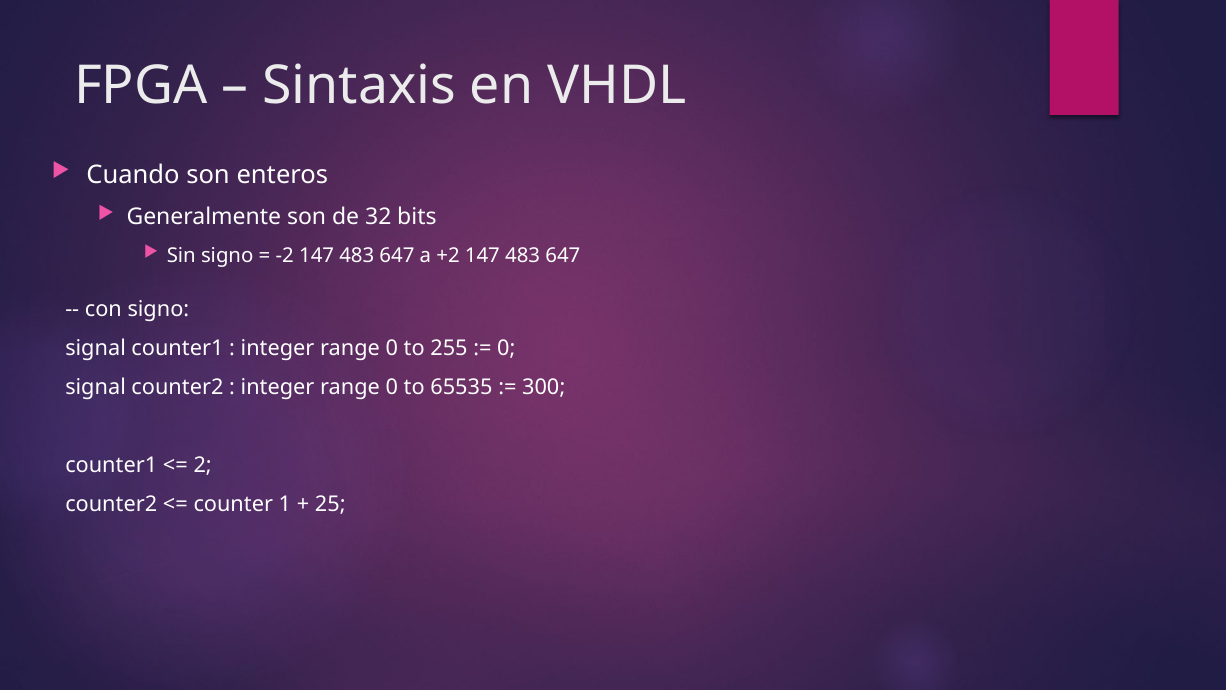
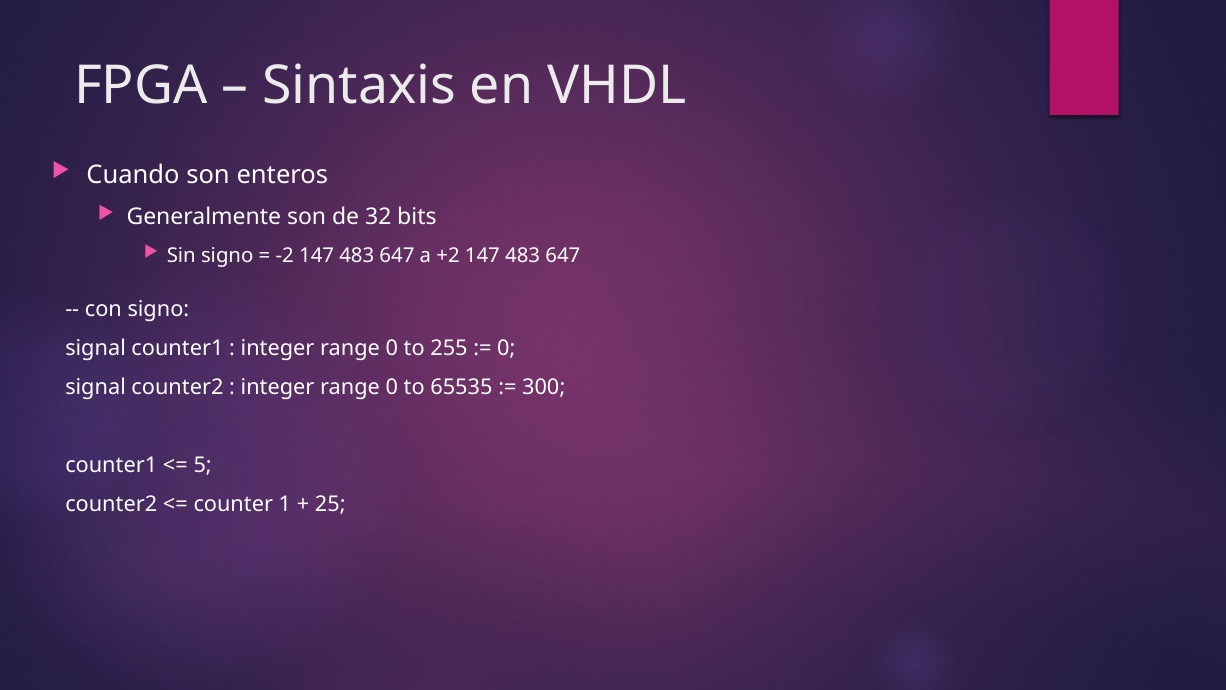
2: 2 -> 5 (203, 465)
